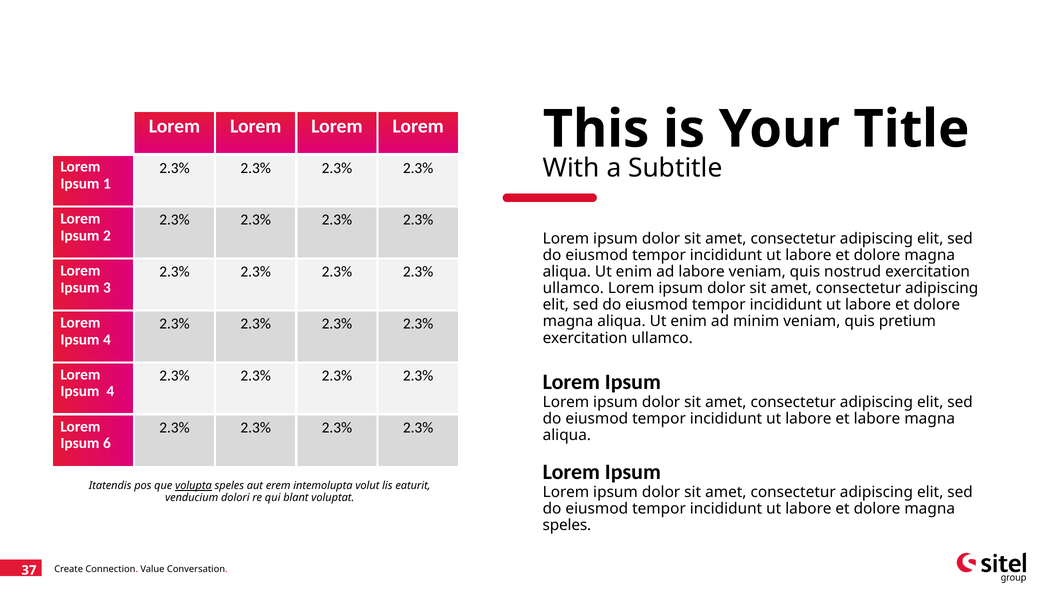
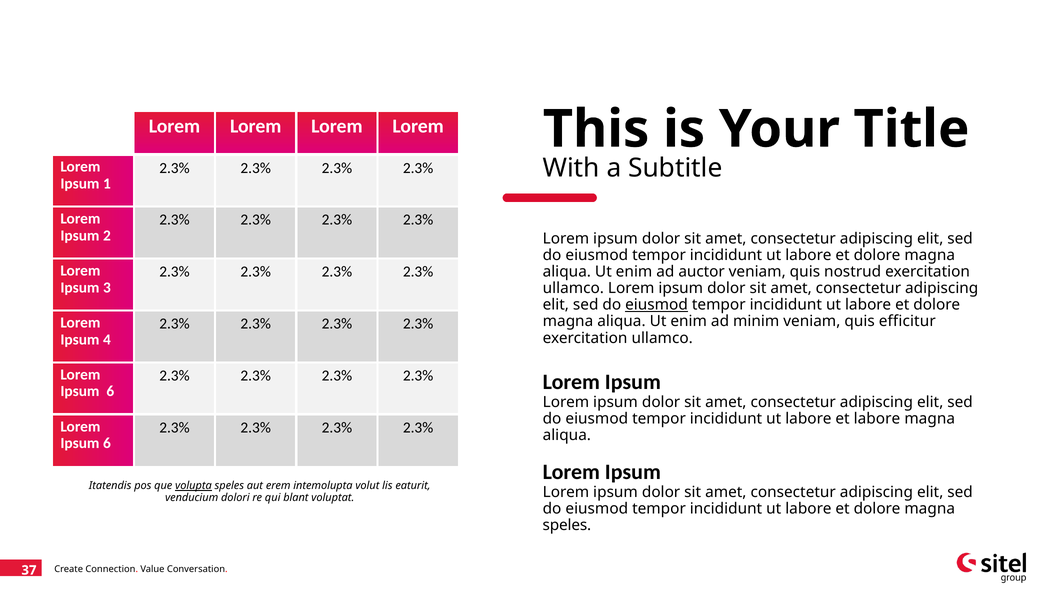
ad labore: labore -> auctor (702, 272)
eiusmod underline: none -> present (657, 305)
pretium: pretium -> efficitur (907, 322)
4: 4 -> 6 (110, 392)
